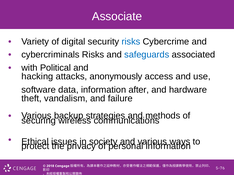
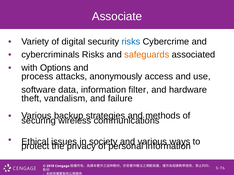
safeguards colour: blue -> orange (147, 55)
Political: Political -> Options (56, 68)
hacking: hacking -> process (37, 77)
after: after -> filter (139, 90)
